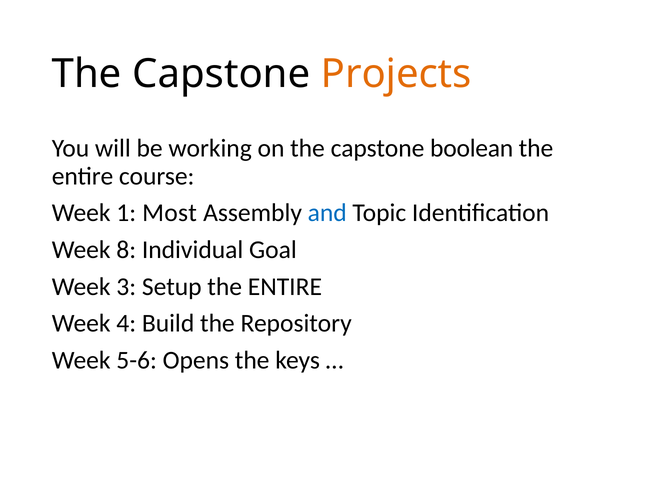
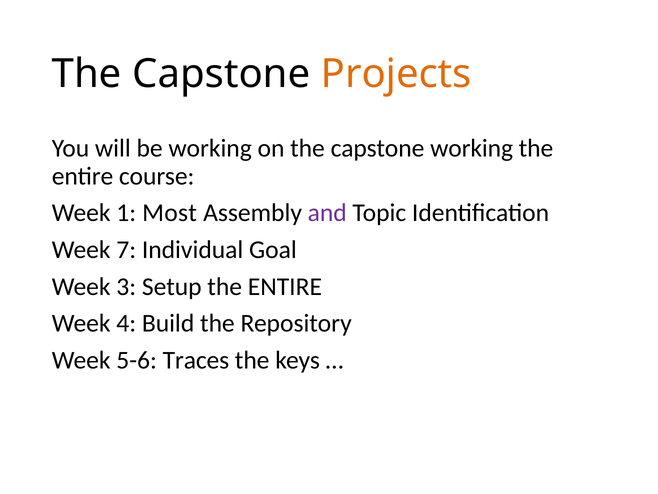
capstone boolean: boolean -> working (472, 148)
and colour: blue -> purple (327, 213)
8: 8 -> 7 (126, 250)
Opens: Opens -> Traces (196, 360)
